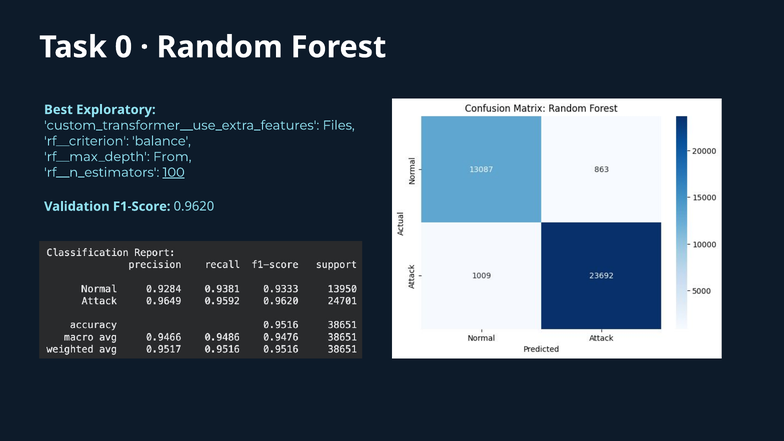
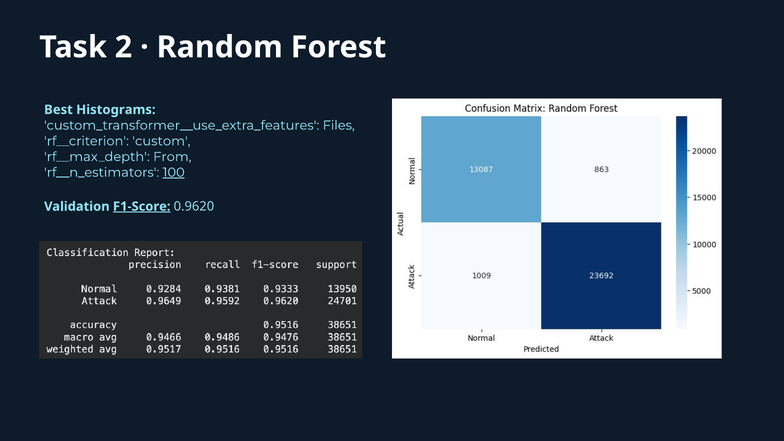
0: 0 -> 2 (123, 47)
Exploratory: Exploratory -> Histograms (116, 110)
balance: balance -> custom (161, 141)
F1-Score underline: none -> present (142, 206)
